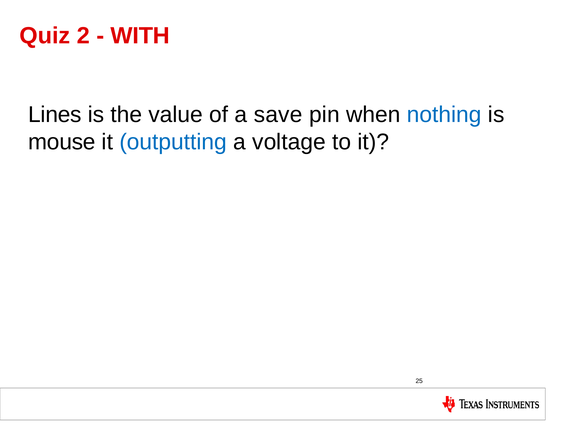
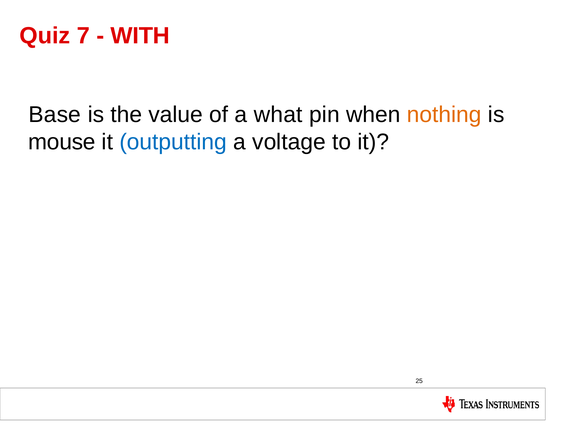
2: 2 -> 7 (83, 36)
Lines: Lines -> Base (55, 114)
save: save -> what (278, 114)
nothing colour: blue -> orange (444, 114)
